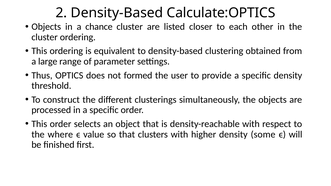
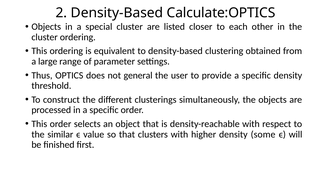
chance: chance -> special (99, 27)
formed: formed -> general (138, 75)
where: where -> similar (60, 134)
